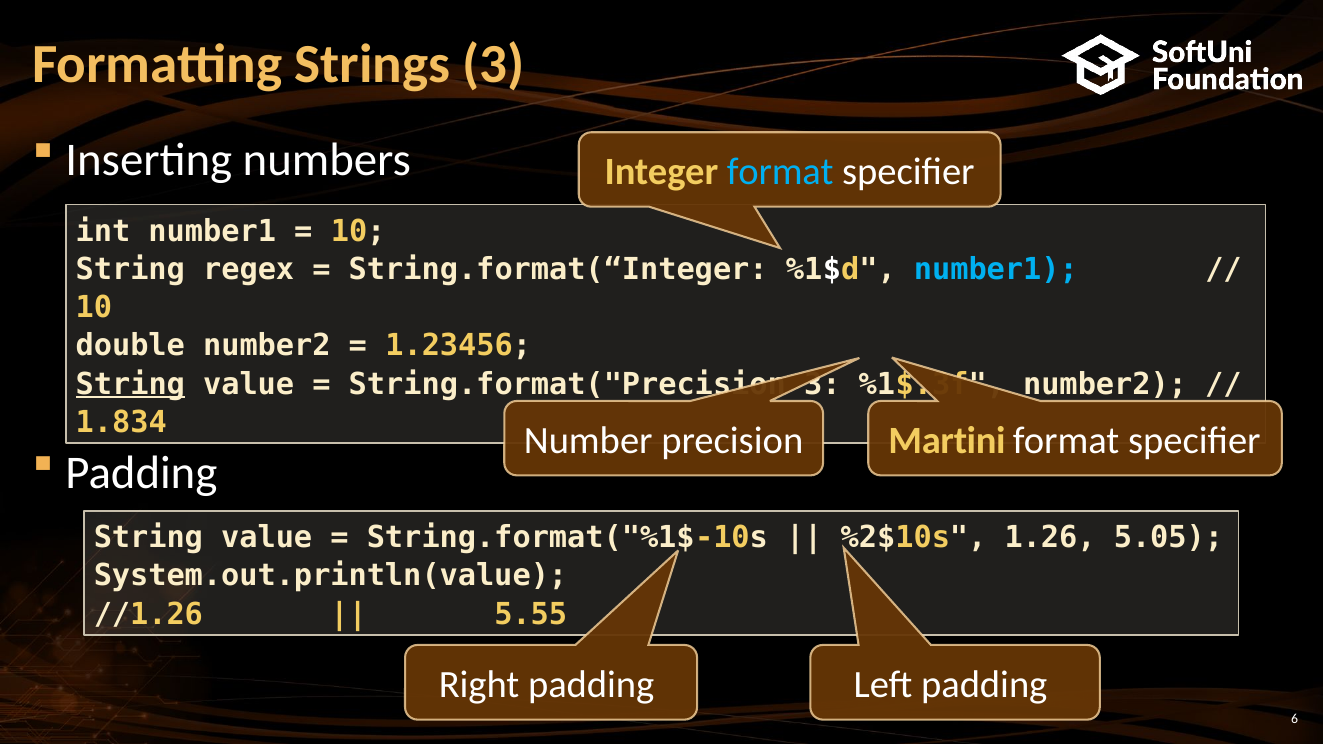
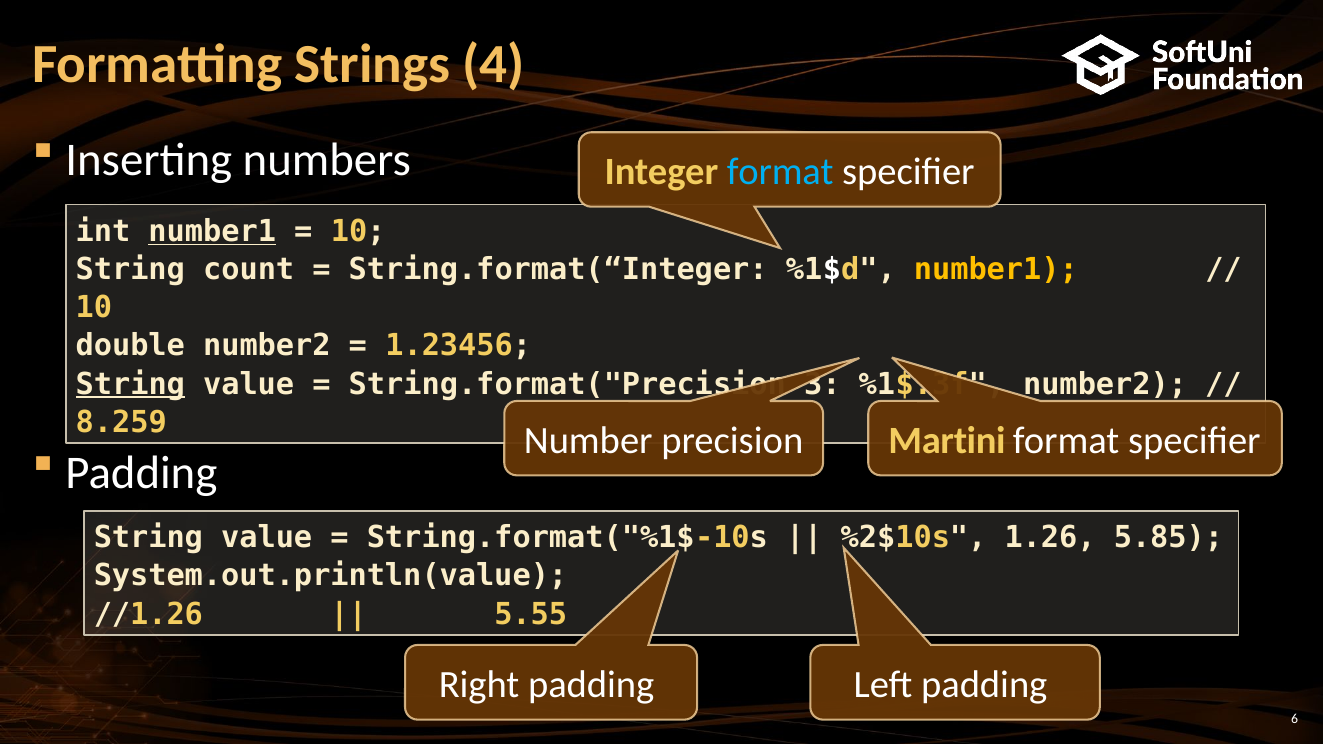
Strings 3: 3 -> 4 (494, 64)
number1 underline: none -> present (212, 232)
regex: regex -> count (249, 270)
number1 colour: light blue -> yellow (996, 270)
1.834: 1.834 -> 8.259 (121, 422)
5.05: 5.05 -> 5.85 (1168, 538)
